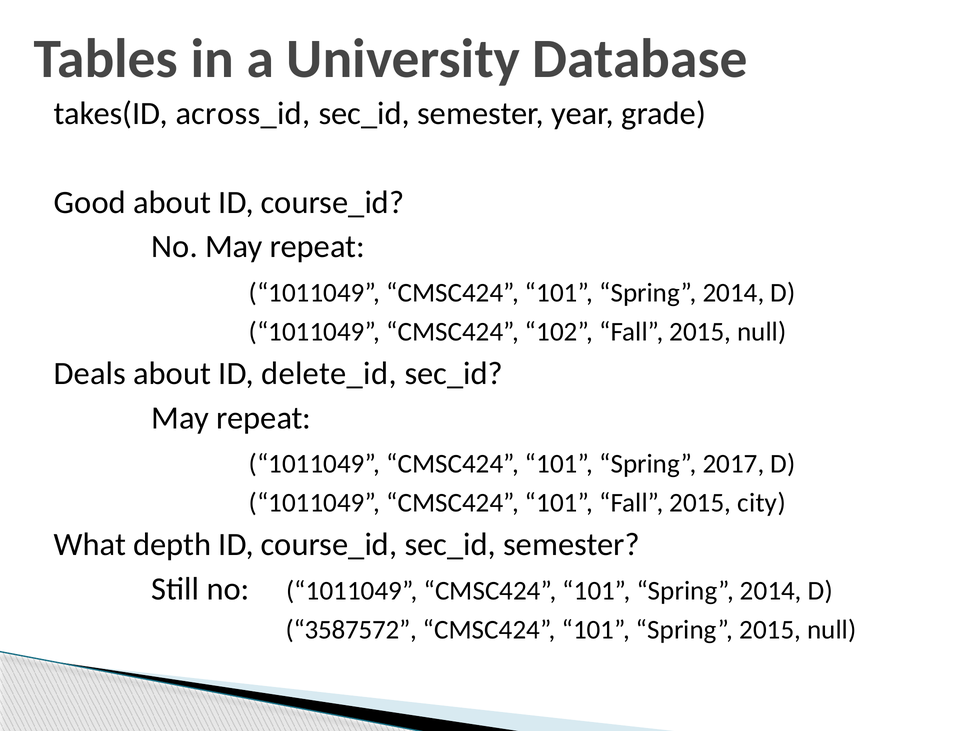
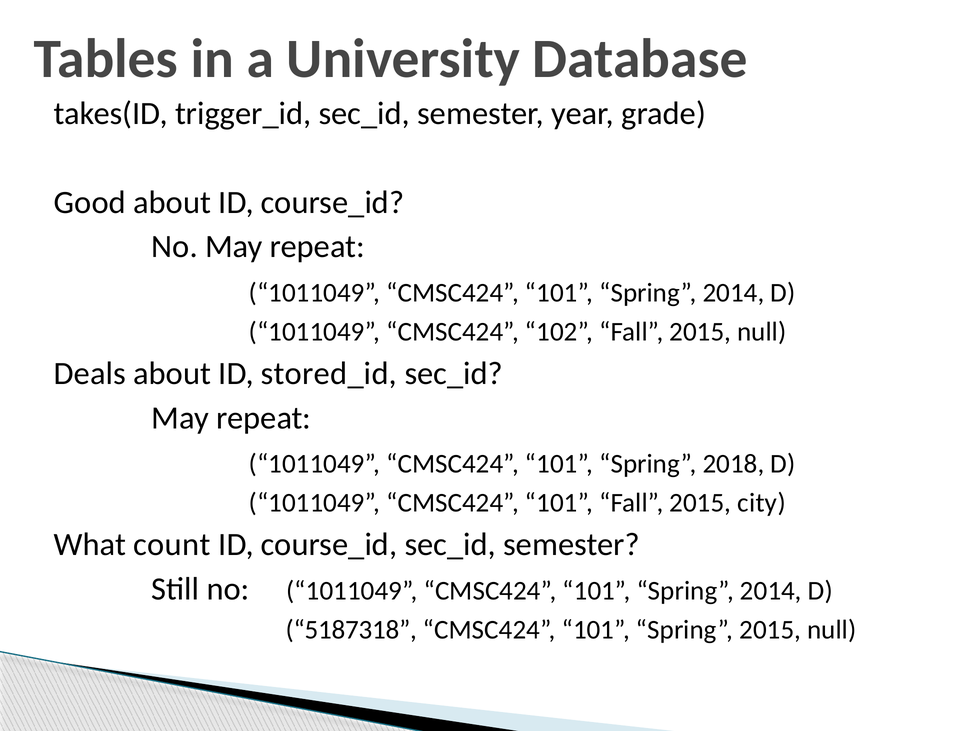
across_id: across_id -> trigger_id (243, 114)
delete_id: delete_id -> stored_id (329, 374)
2017: 2017 -> 2018 (733, 464)
depth: depth -> count (172, 545)
3587572: 3587572 -> 5187318 (351, 630)
